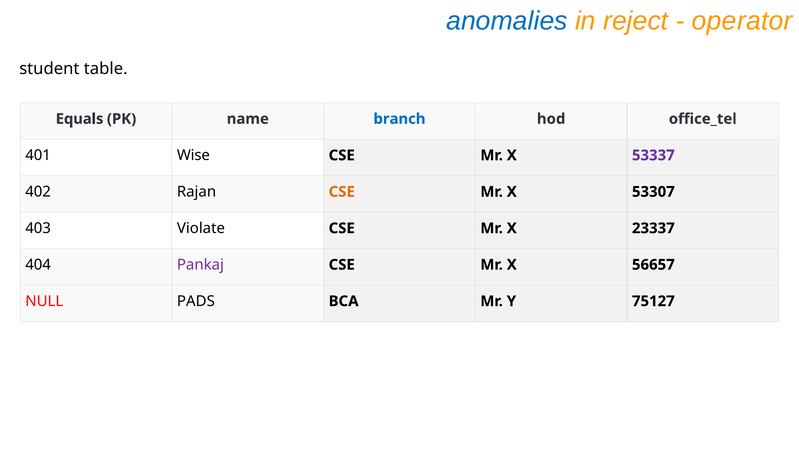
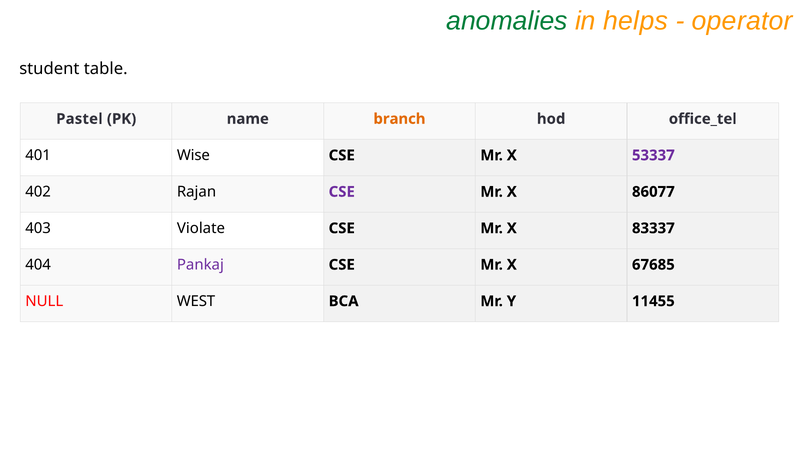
anomalies colour: blue -> green (507, 21)
reject: reject -> helps (636, 21)
Equals: Equals -> Pastel (79, 119)
branch colour: blue -> orange (399, 119)
CSE colour: orange -> purple (342, 192)
53307: 53307 -> 86077 (653, 192)
23337: 23337 -> 83337 (653, 229)
56657: 56657 -> 67685 (653, 265)
PADS: PADS -> WEST (196, 301)
75127: 75127 -> 11455 (653, 301)
